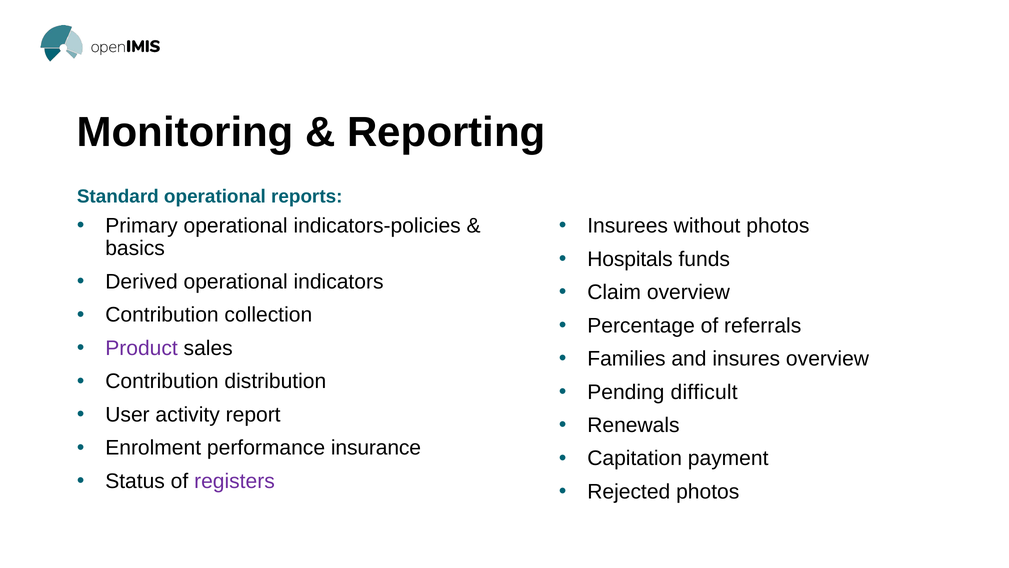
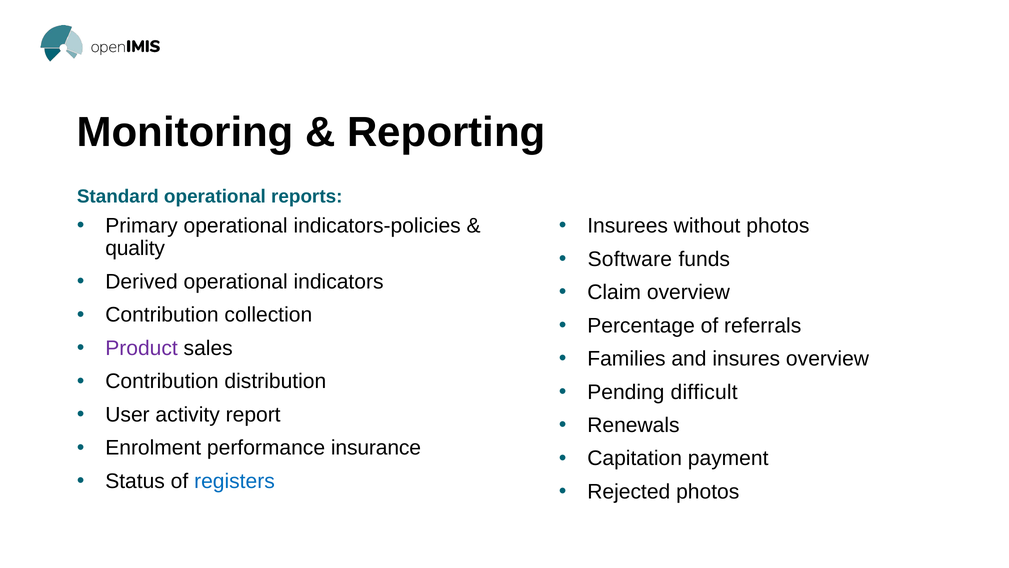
basics: basics -> quality (135, 248)
Hospitals: Hospitals -> Software (630, 259)
registers colour: purple -> blue (234, 481)
